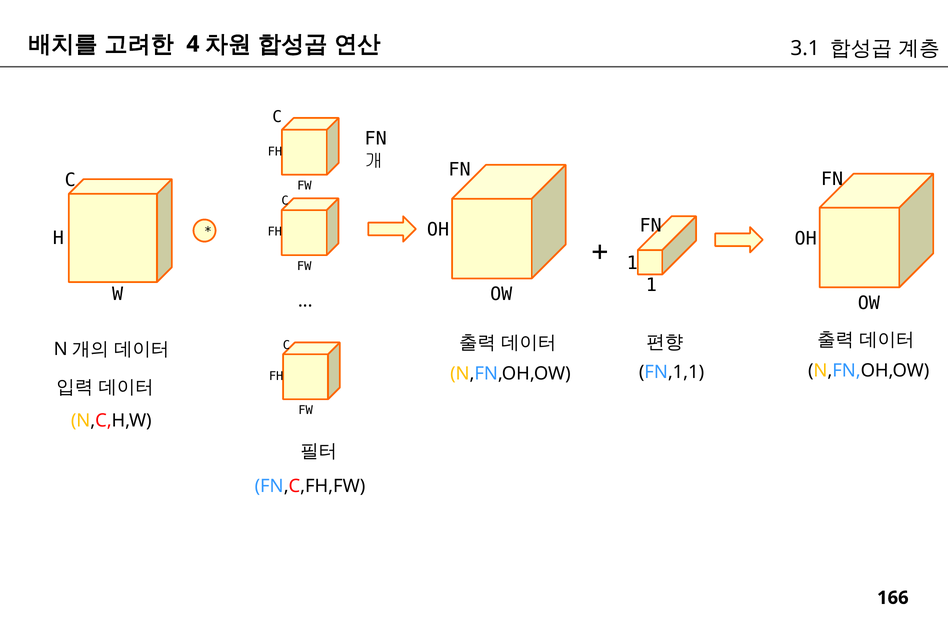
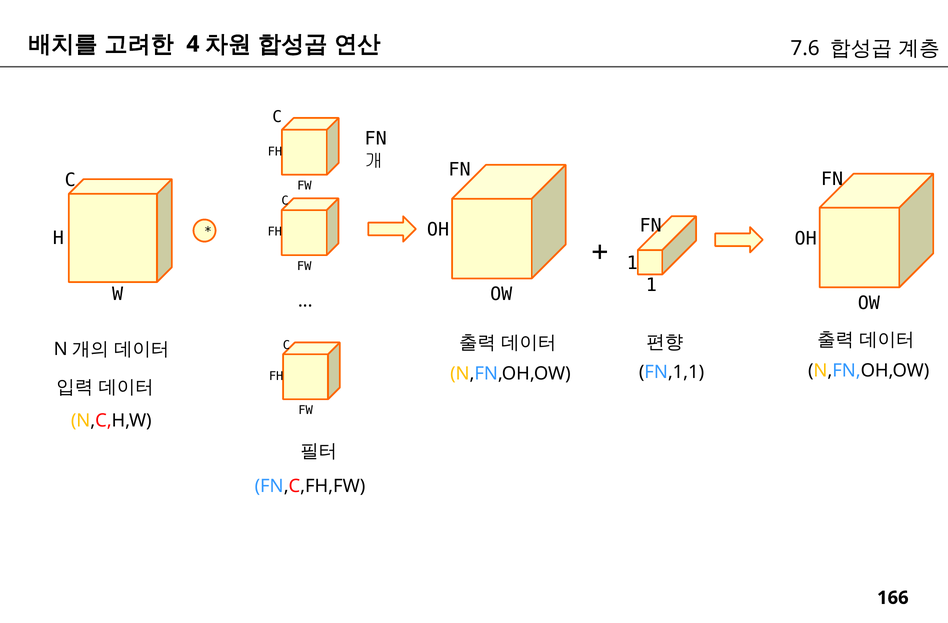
3.1: 3.1 -> 7.6 (805, 49)
